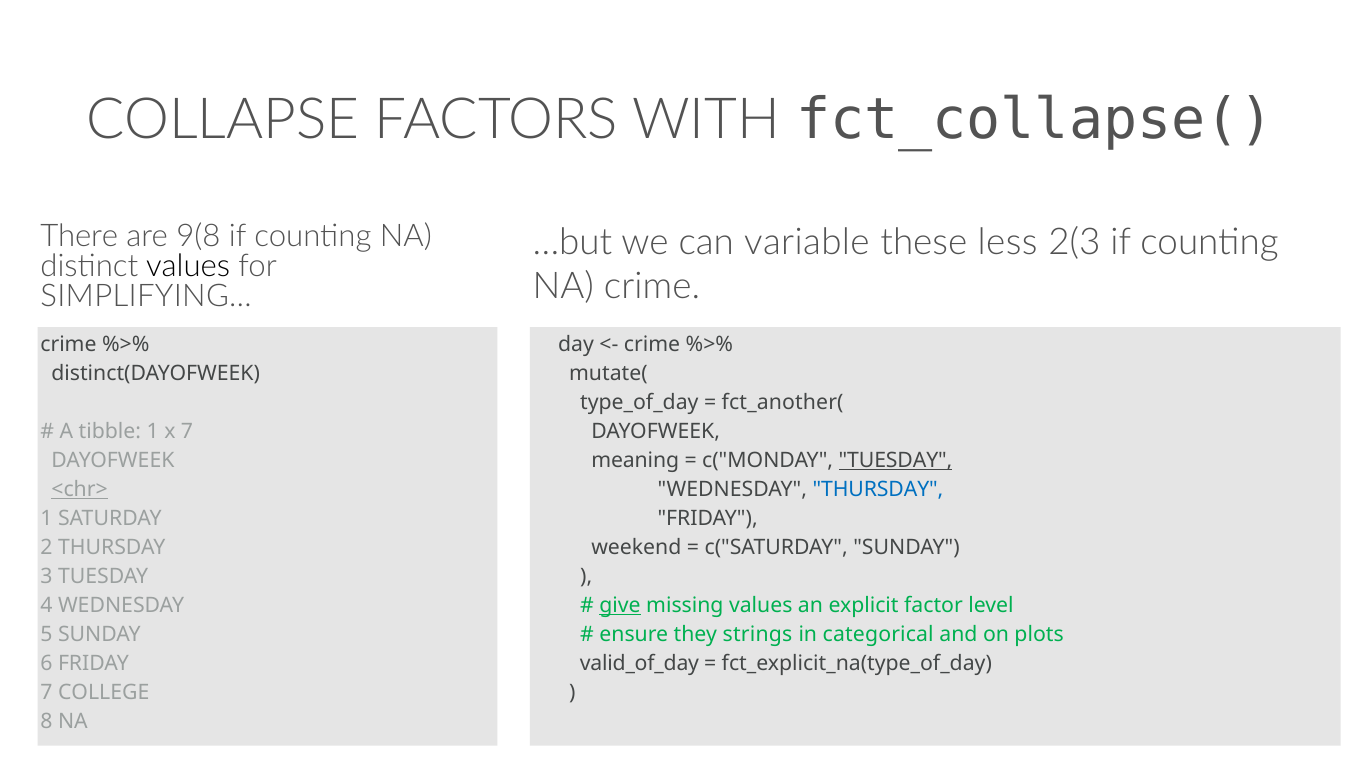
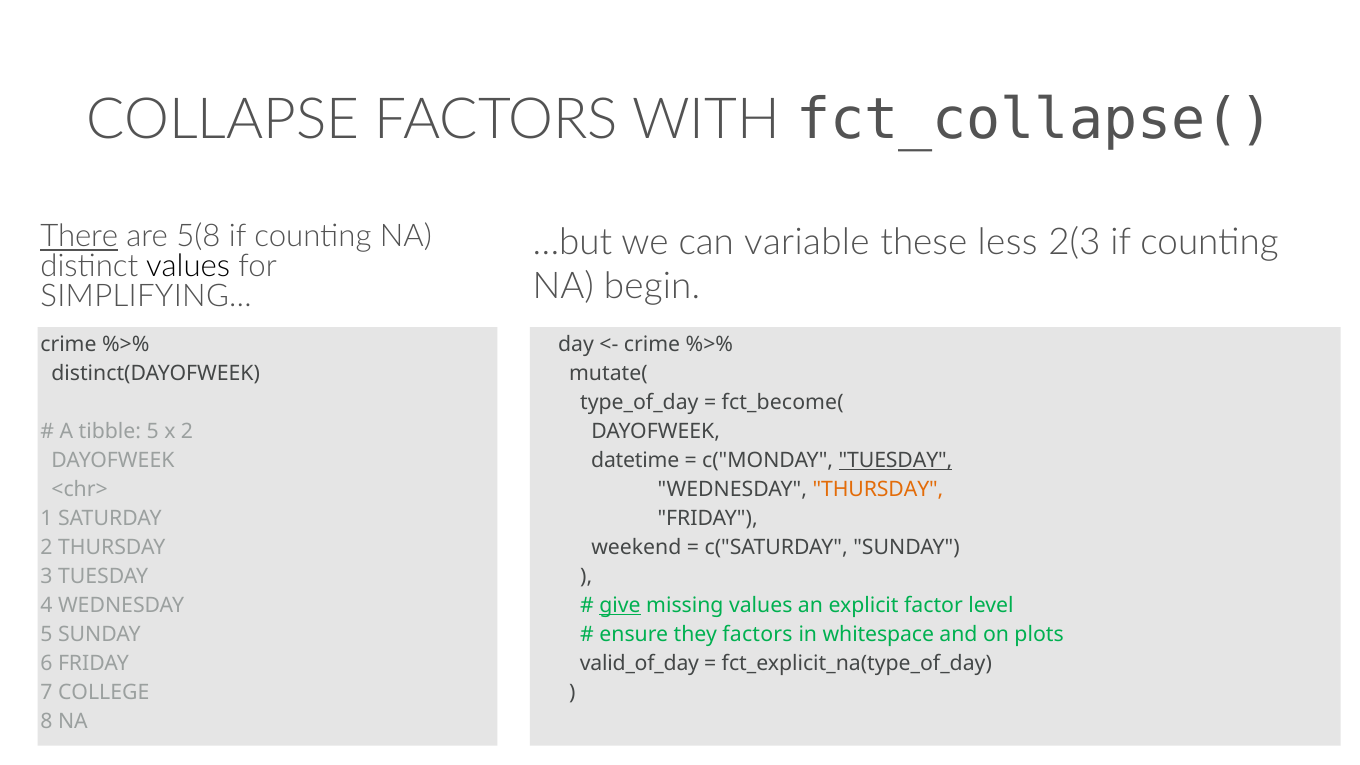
There underline: none -> present (79, 236)
9(8: 9(8 -> 5(8 (198, 236)
NA crime: crime -> begin (652, 286)
fct_another(: fct_another( -> fct_become( (783, 402)
tibble 1: 1 -> 5 (153, 431)
x 7: 7 -> 2 (187, 431)
meaning: meaning -> datetime (635, 460)
<chr> underline: present -> none (80, 489)
THURSDAY colour: blue -> orange (878, 489)
they strings: strings -> factors (758, 635)
categorical: categorical -> whitespace (878, 635)
